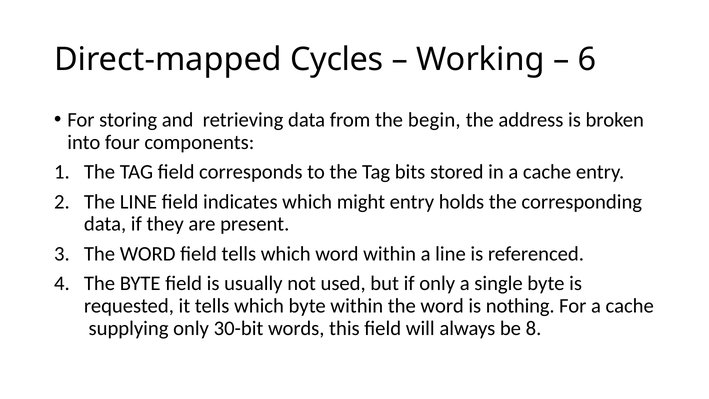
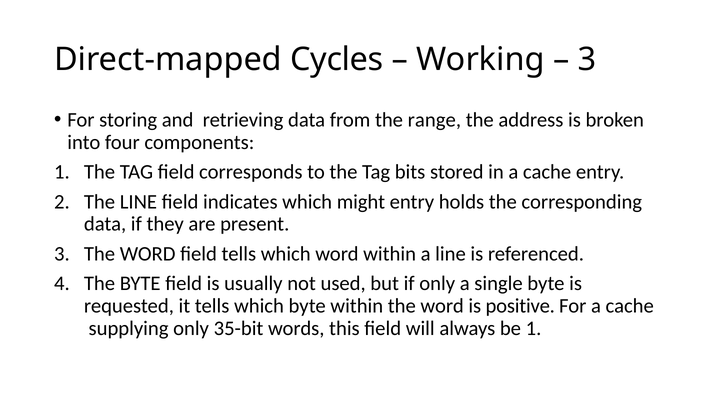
6: 6 -> 3 (587, 60)
begin: begin -> range (434, 120)
nothing: nothing -> positive (520, 306)
30-bit: 30-bit -> 35-bit (239, 328)
be 8: 8 -> 1 (534, 328)
